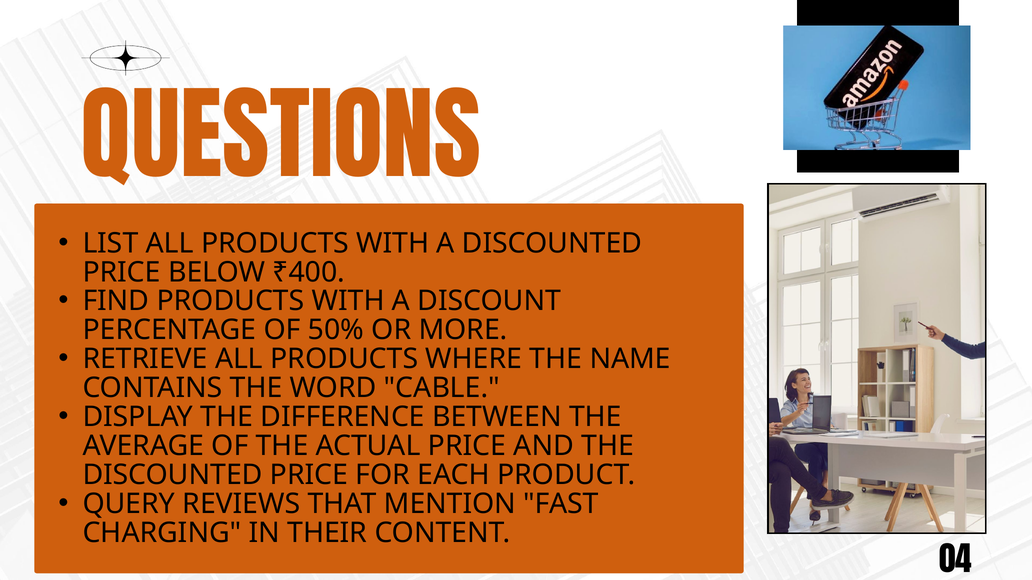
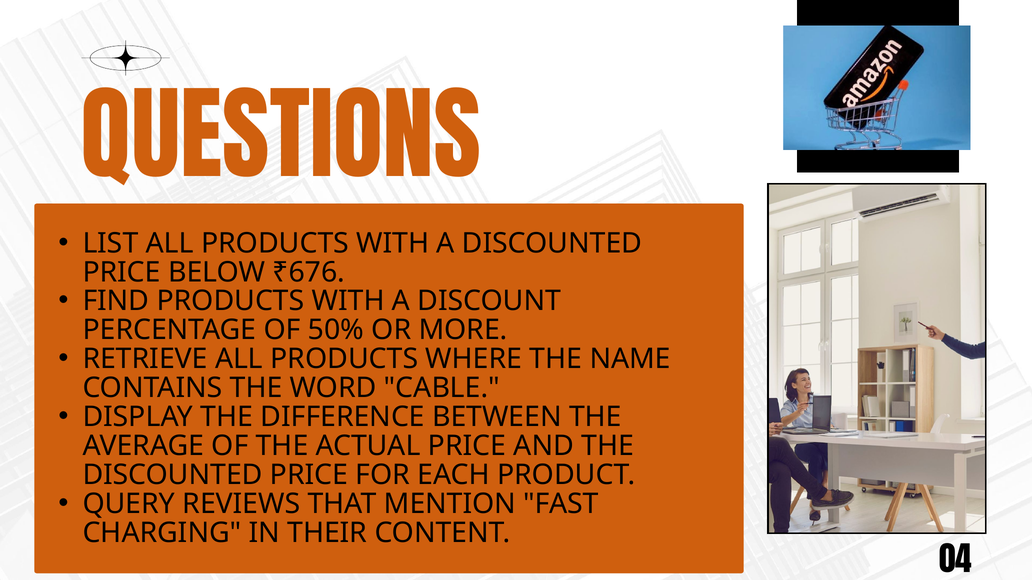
₹400: ₹400 -> ₹676 (309, 272)
